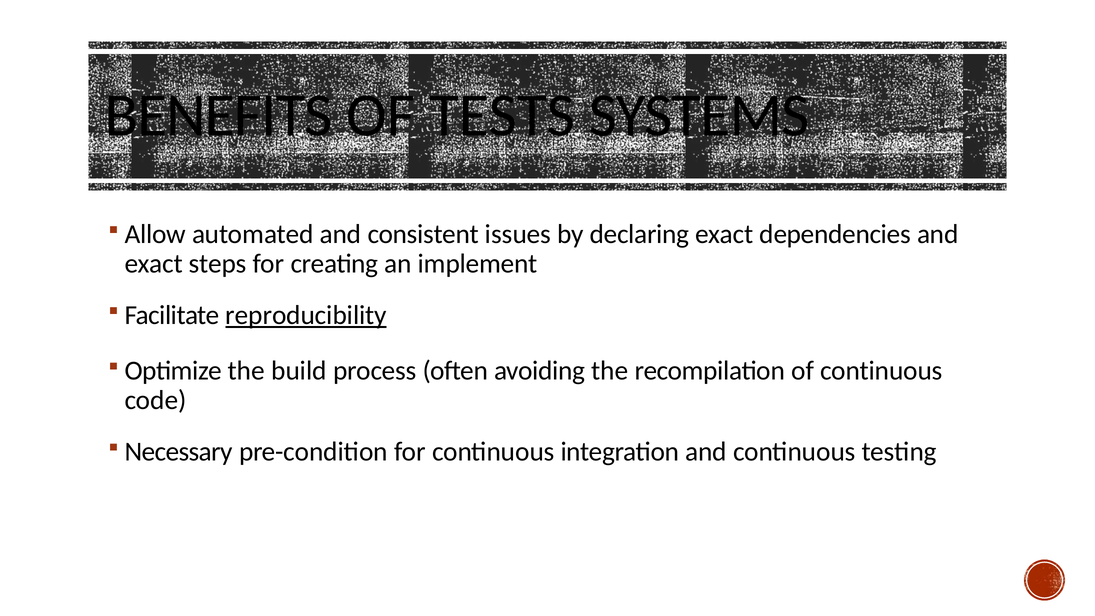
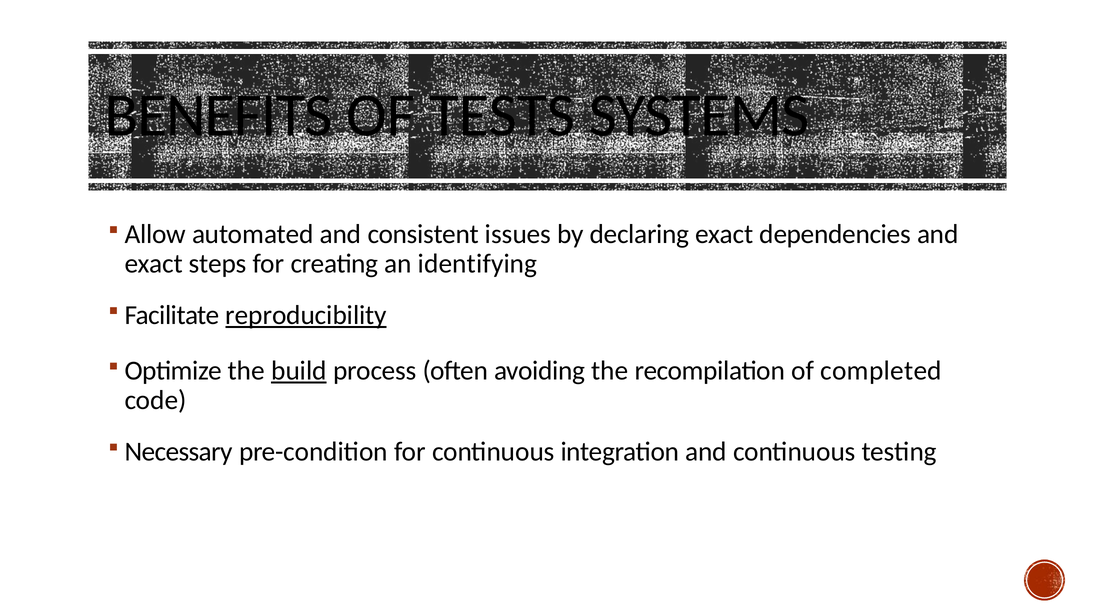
implement: implement -> identifying (478, 264)
build underline: none -> present (299, 371)
of continuous: continuous -> completed (881, 371)
